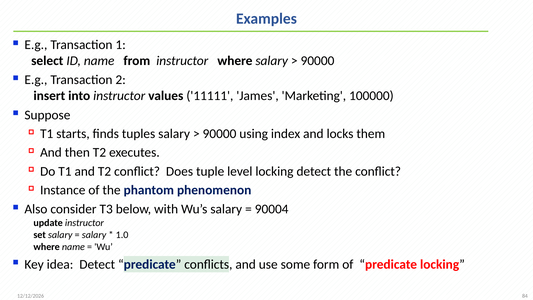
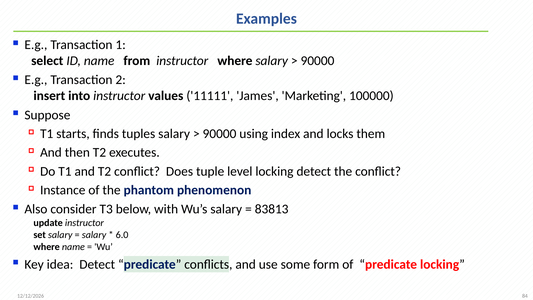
90004: 90004 -> 83813 (272, 209)
1.0: 1.0 -> 6.0 (122, 235)
